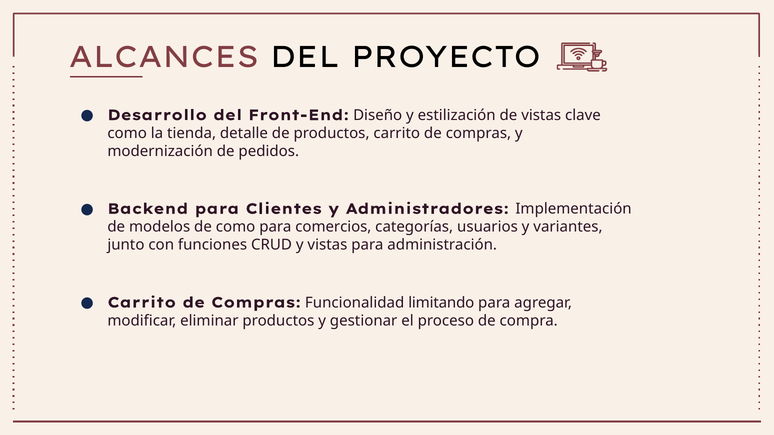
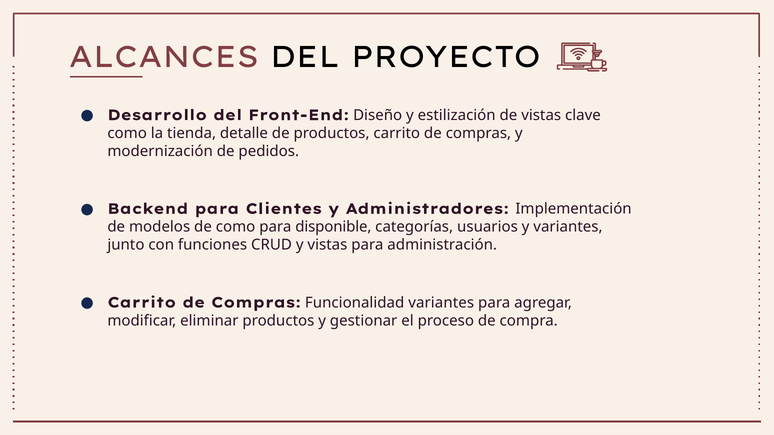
comercios: comercios -> disponible (333, 227)
Funcionalidad limitando: limitando -> variantes (441, 303)
